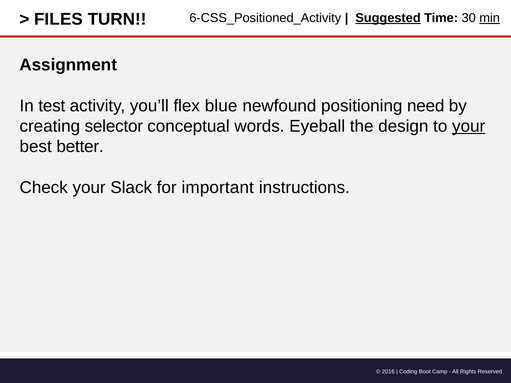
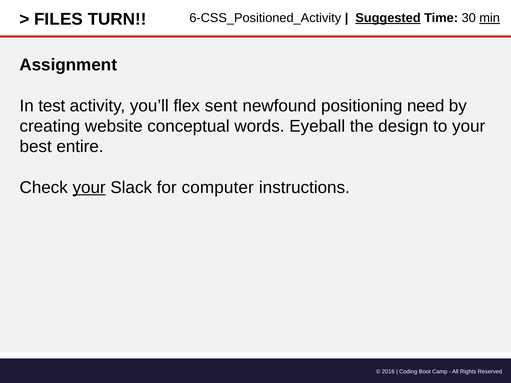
blue: blue -> sent (221, 106)
selector: selector -> website (114, 126)
your underline: present -> none (469, 126)
better: better -> entire (80, 147)
your underline: none -> present (89, 188)
important: important -> computer (218, 188)
